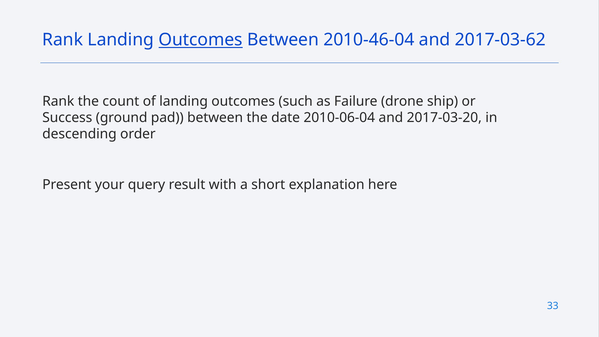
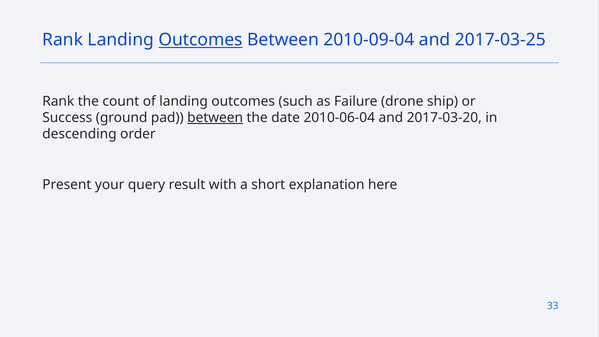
2010-46-04: 2010-46-04 -> 2010-09-04 (369, 40)
2017-03-62: 2017-03-62 -> 2017-03-25 (500, 40)
between underline: none -> present (215, 118)
